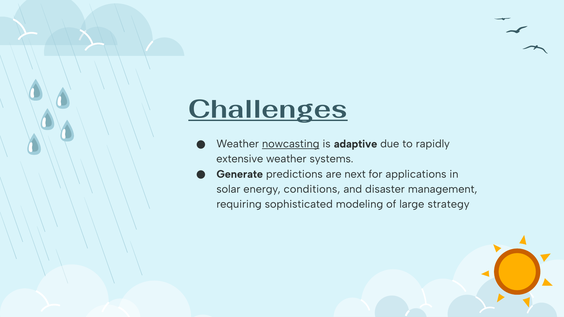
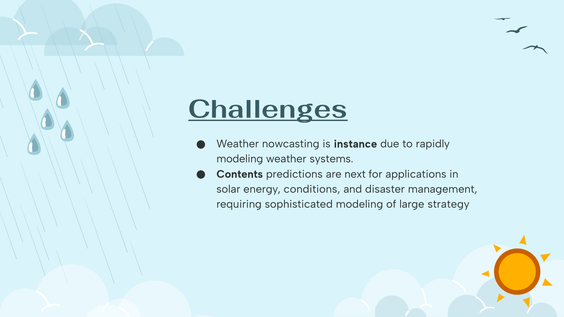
nowcasting underline: present -> none (291, 144)
adaptive: adaptive -> instance (355, 144)
extensive: extensive -> modeling (240, 159)
Generate: Generate -> Contents (240, 174)
